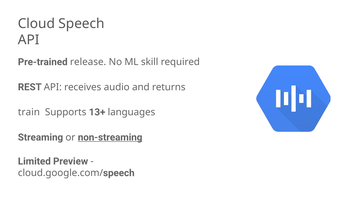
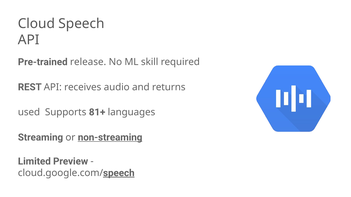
train: train -> used (29, 112)
13+: 13+ -> 81+ (97, 112)
speech underline: none -> present (119, 173)
